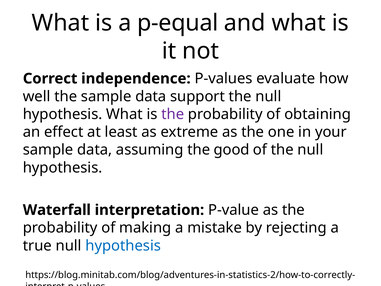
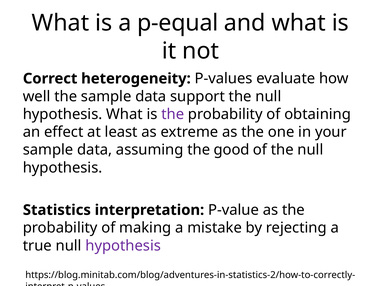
independence: independence -> heterogeneity (136, 79)
Waterfall: Waterfall -> Statistics (57, 210)
hypothesis colour: blue -> purple (123, 245)
